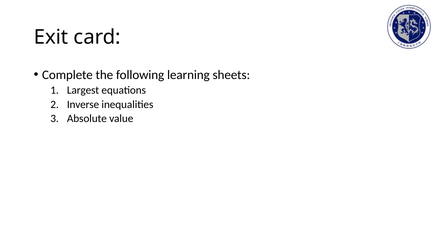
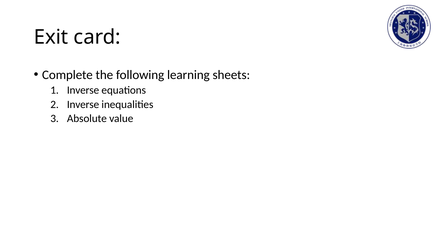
Largest: Largest -> Inverse (83, 90)
